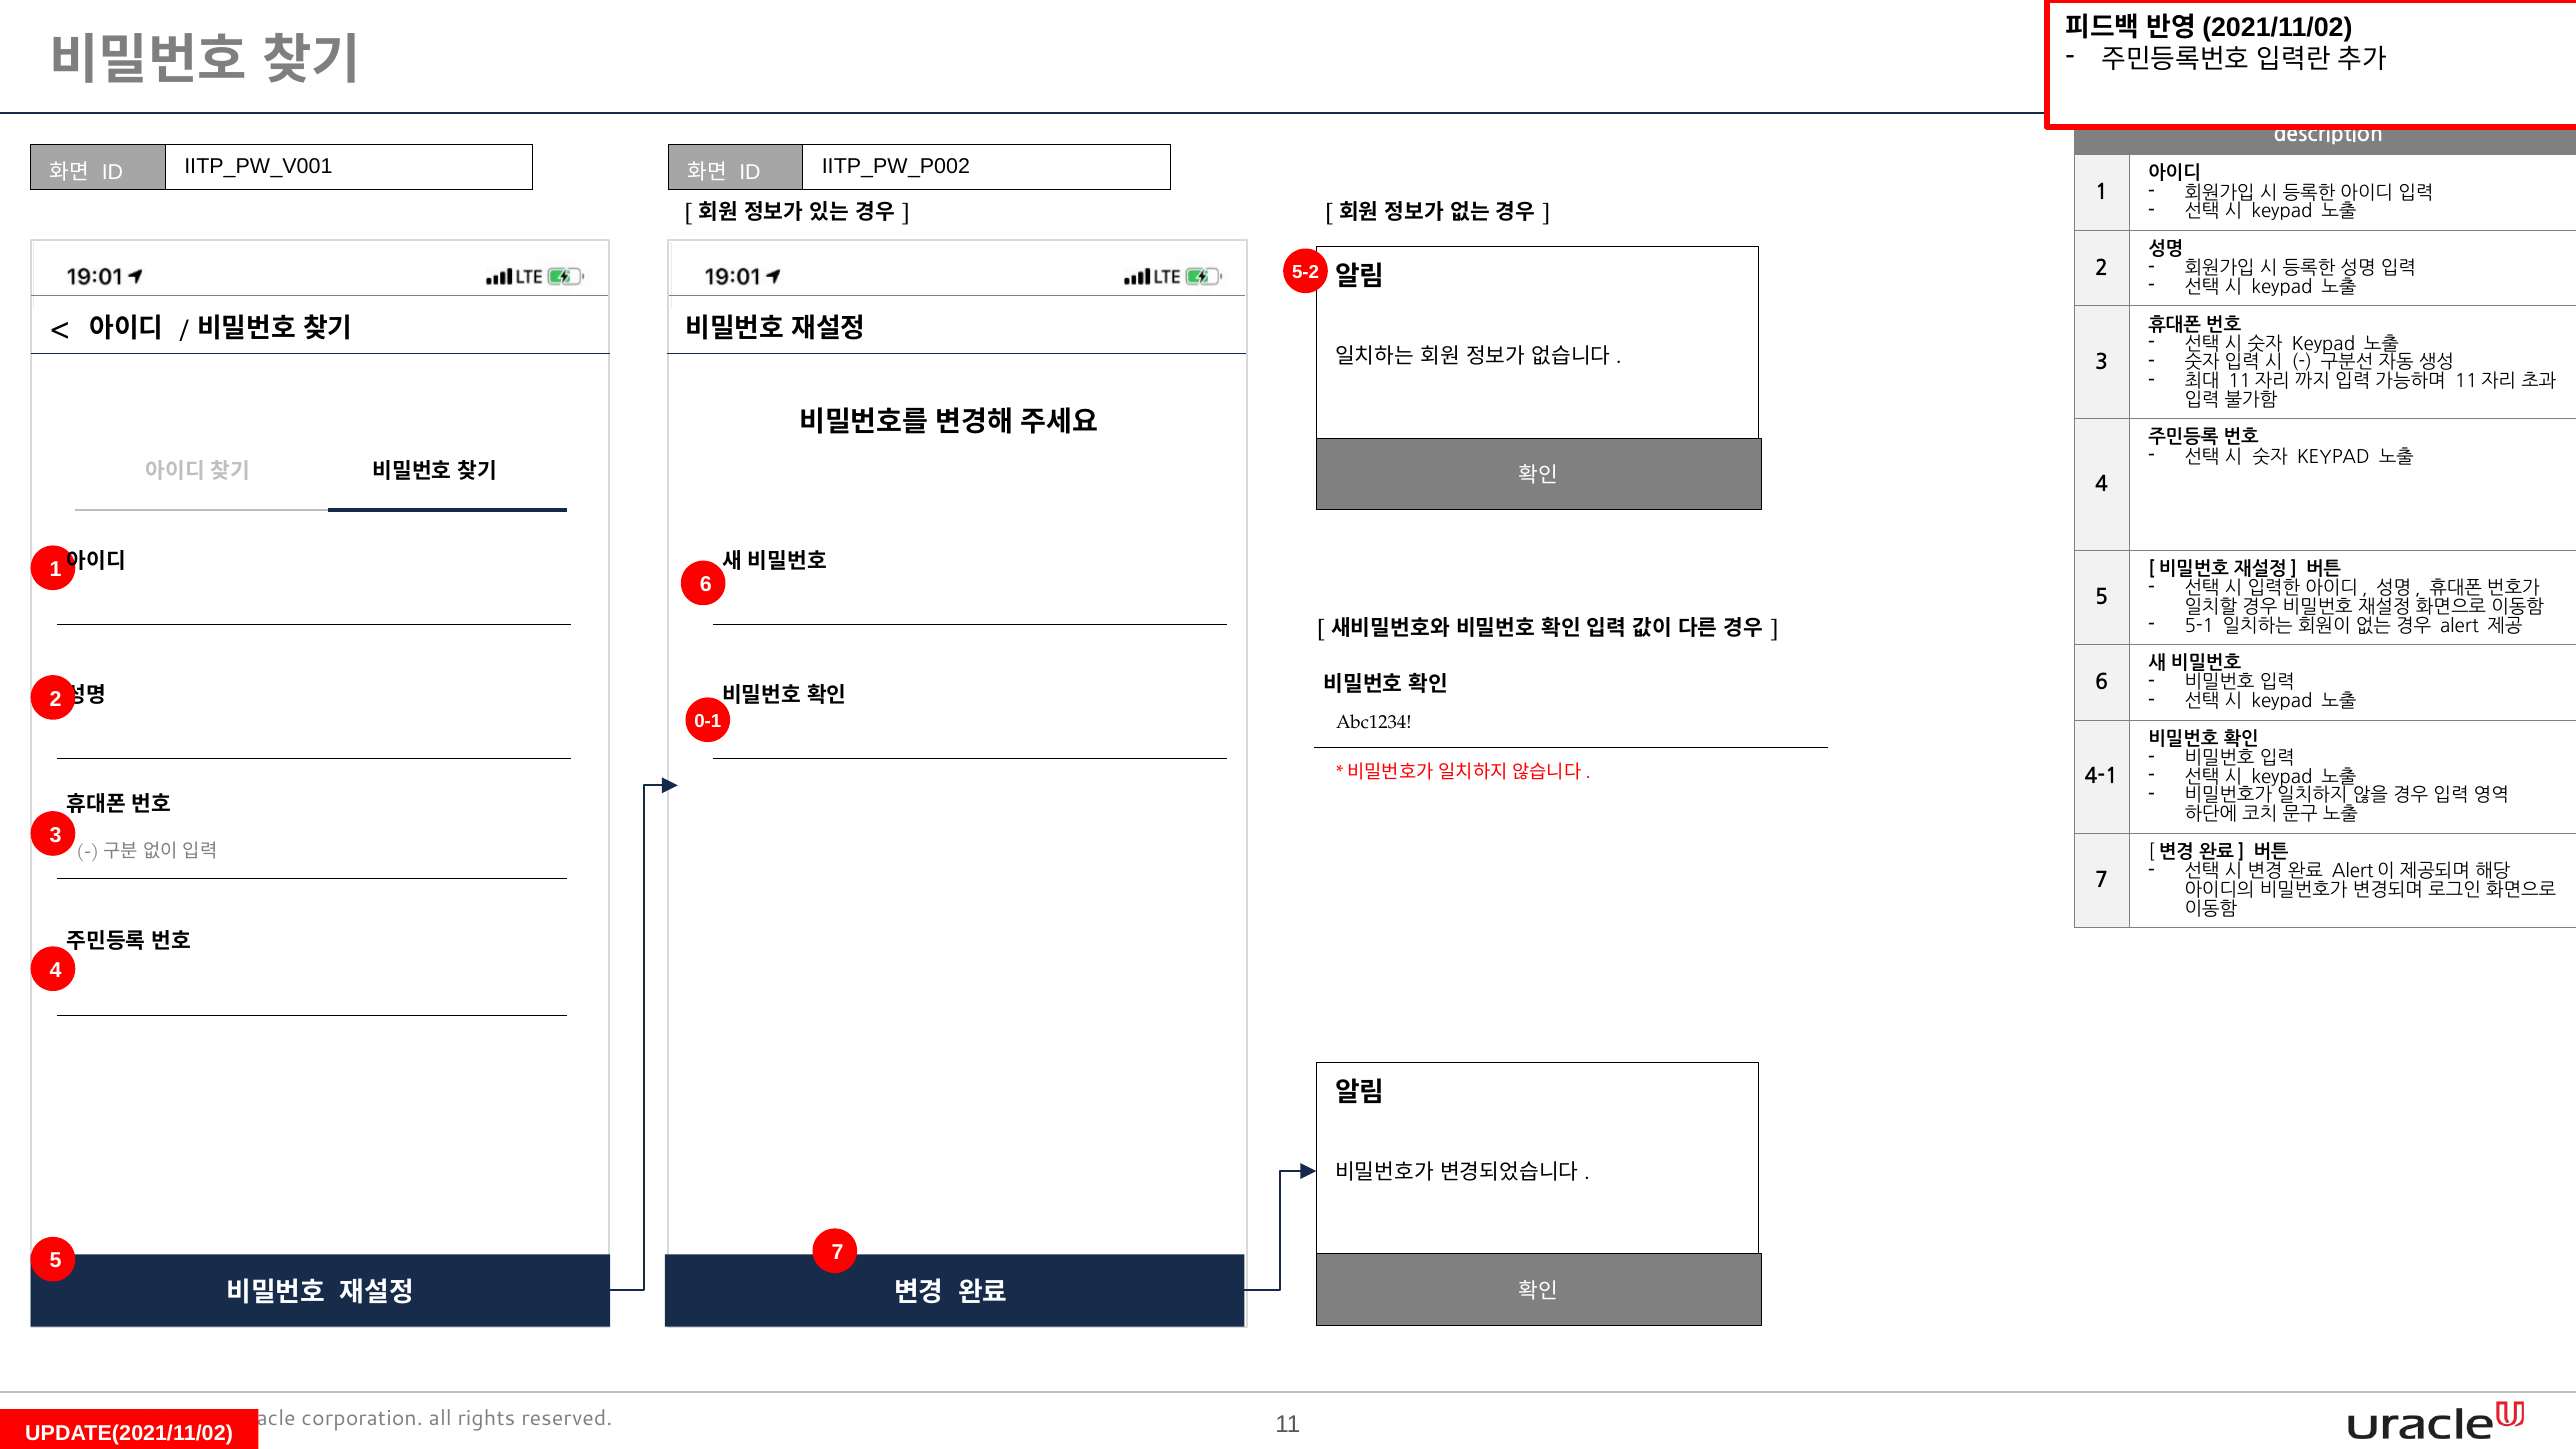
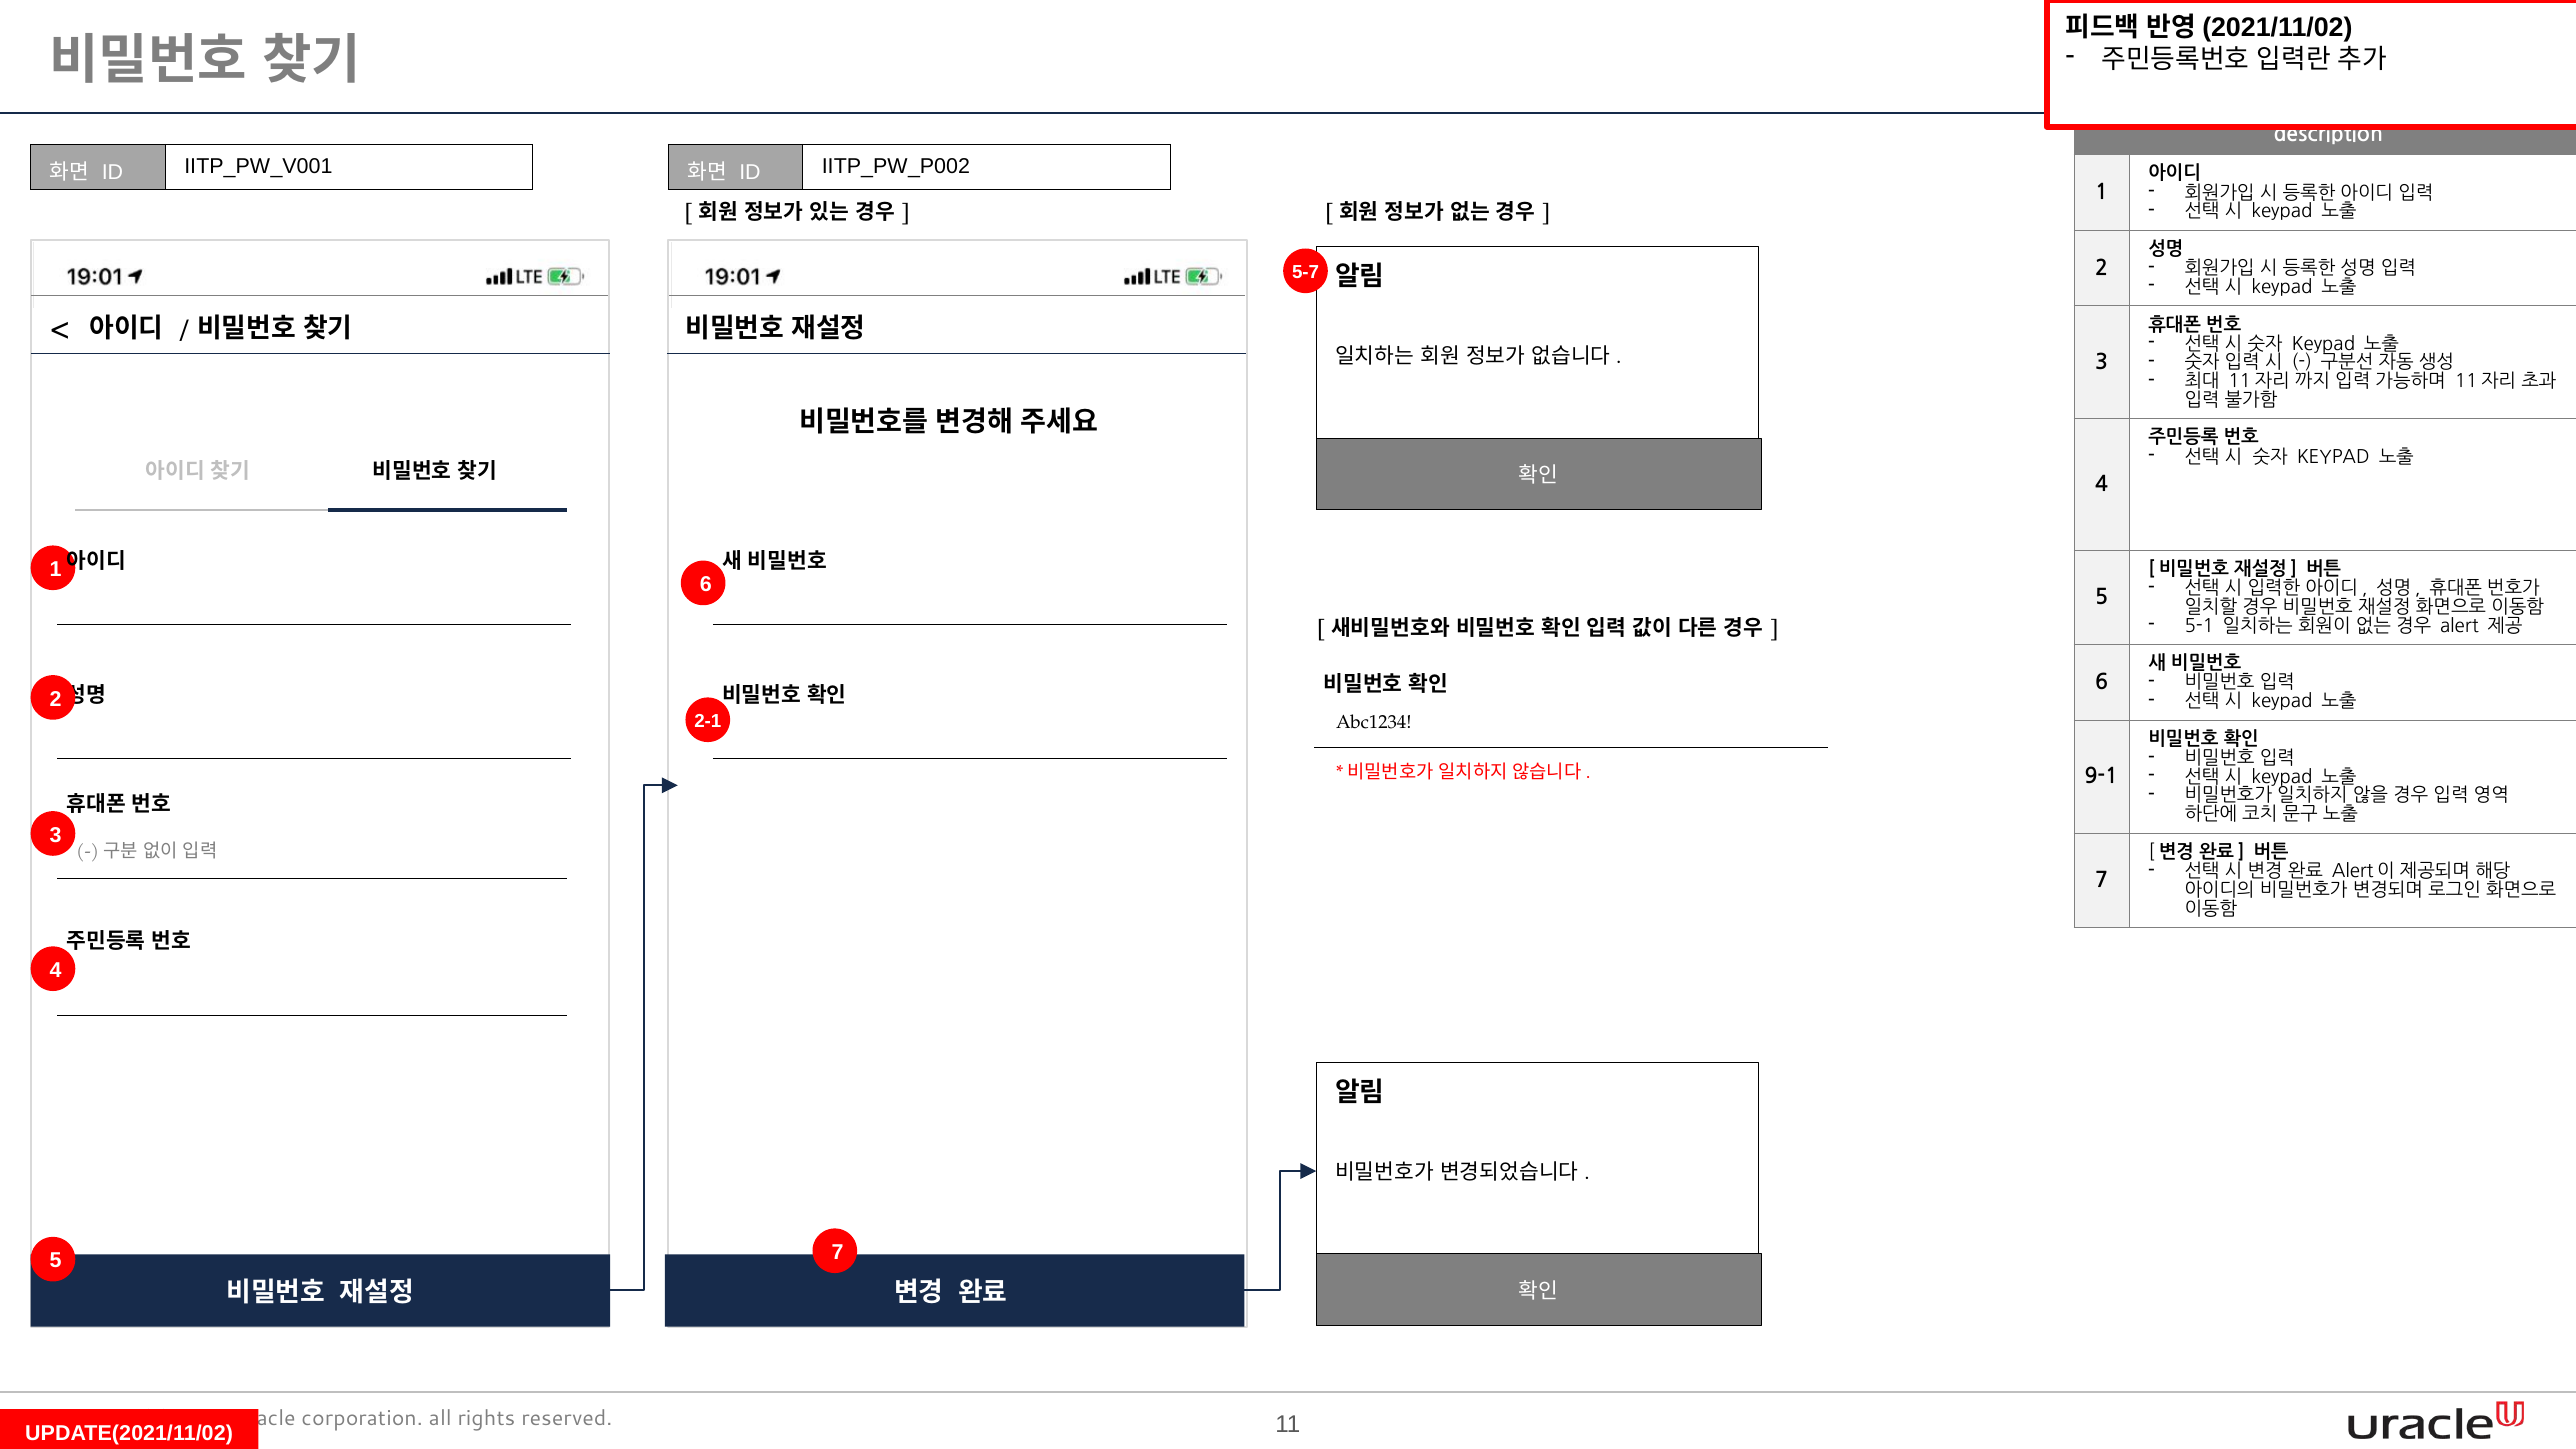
5-2: 5-2 -> 5-7 (1306, 272)
0-1: 0-1 -> 2-1 (708, 721)
4-1: 4-1 -> 9-1 (2101, 777)
